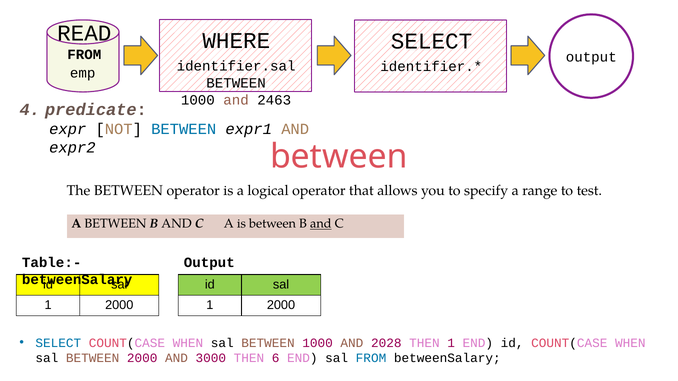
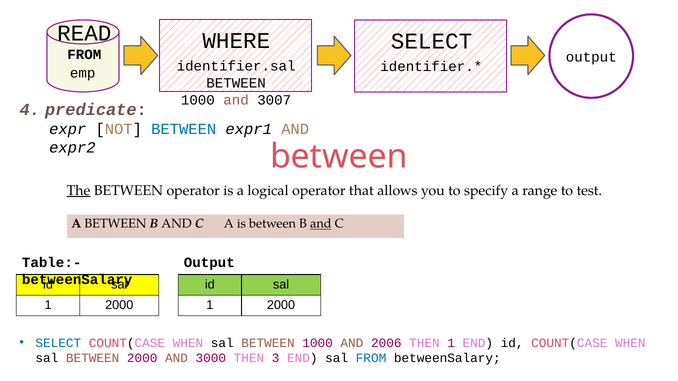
2463: 2463 -> 3007 (274, 100)
The underline: none -> present (79, 191)
2028: 2028 -> 2006 (386, 343)
6: 6 -> 3 (276, 358)
